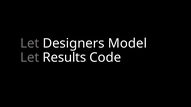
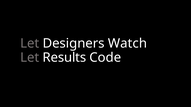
Model: Model -> Watch (127, 43)
